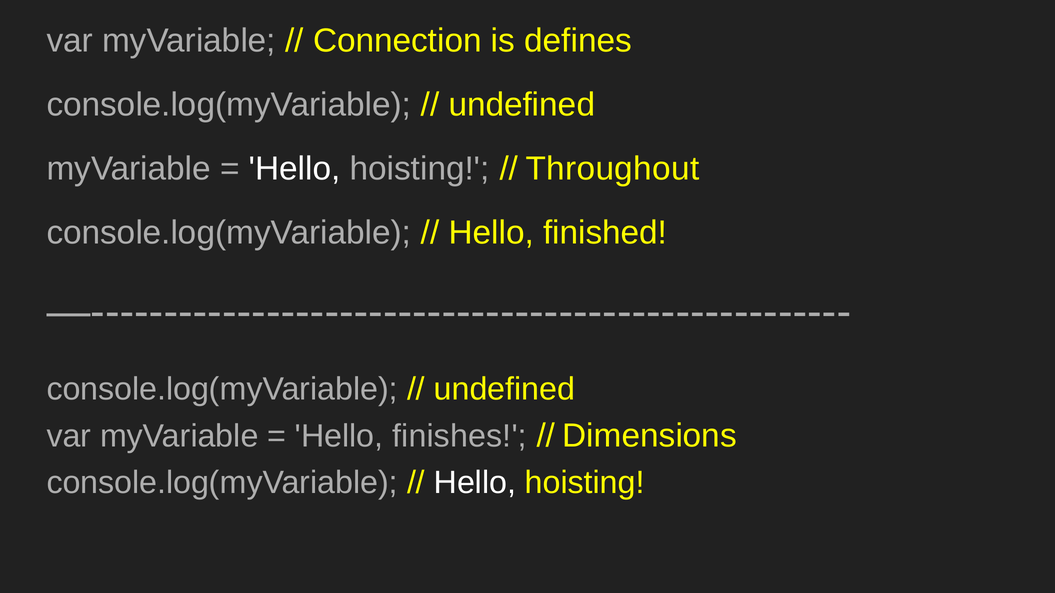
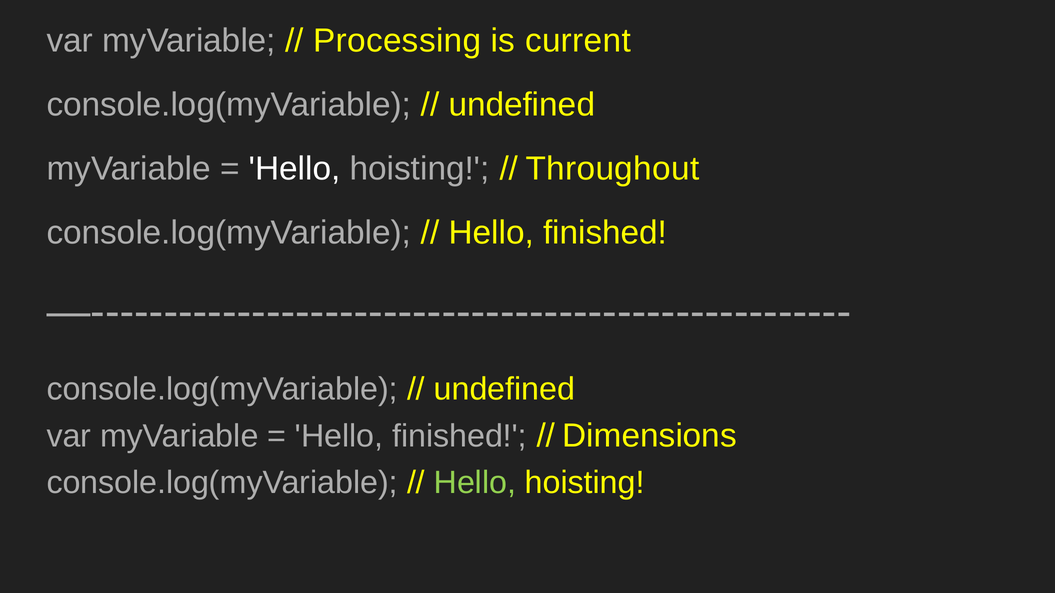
Connection: Connection -> Processing (397, 41)
defines: defines -> current (578, 41)
finishes: finishes -> finished (460, 436)
Hello colour: white -> light green (475, 483)
